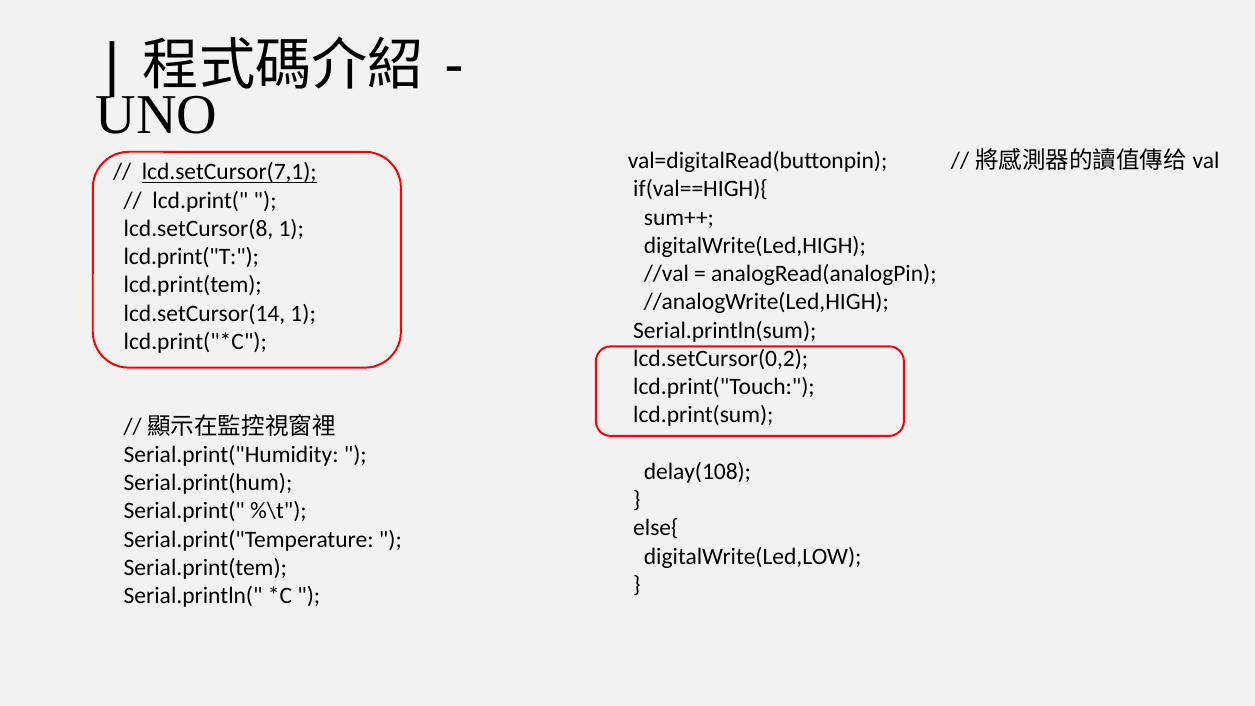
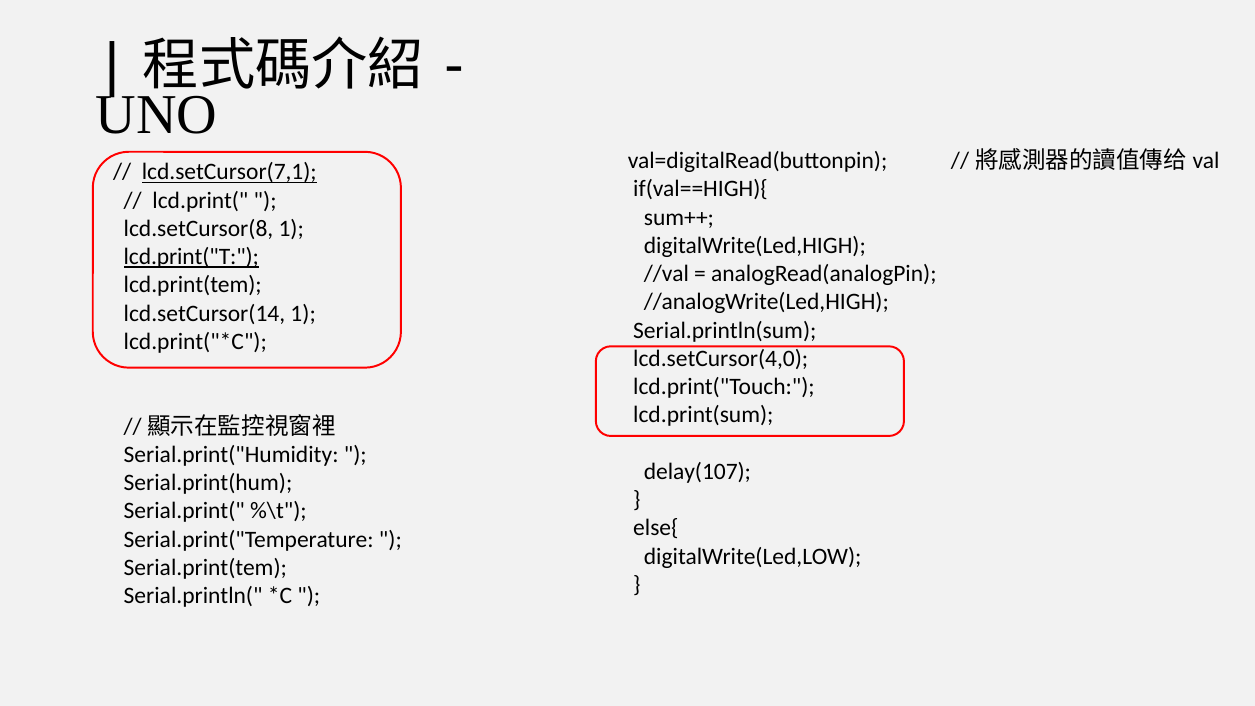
lcd.print("T underline: none -> present (191, 257)
lcd.setCursor(0,2: lcd.setCursor(0,2 -> lcd.setCursor(4,0 (721, 359)
delay(108: delay(108 -> delay(107 (697, 472)
